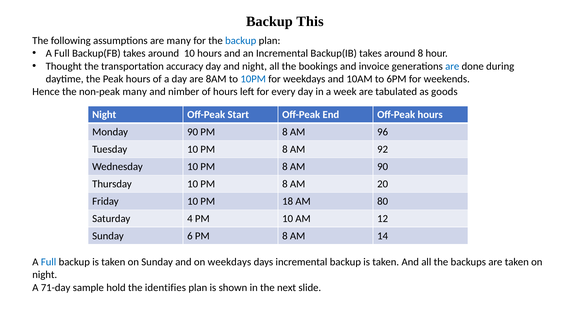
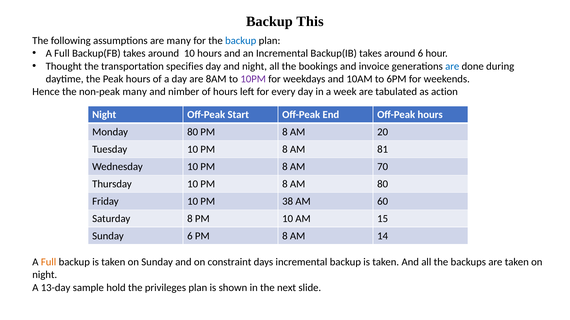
around 8: 8 -> 6 (420, 53)
accuracy: accuracy -> specifies (185, 66)
10PM colour: blue -> purple (253, 79)
goods: goods -> action (444, 92)
Monday 90: 90 -> 80 (193, 132)
96: 96 -> 20 (383, 132)
92: 92 -> 81 (383, 150)
AM 90: 90 -> 70 (383, 167)
AM 20: 20 -> 80 (383, 184)
18: 18 -> 38 (288, 202)
80: 80 -> 60 (383, 202)
Saturday 4: 4 -> 8 (190, 219)
12: 12 -> 15 (383, 219)
Full colour: blue -> orange (49, 262)
on weekdays: weekdays -> constraint (229, 262)
71-day: 71-day -> 13-day (56, 288)
identifies: identifies -> privileges (165, 288)
